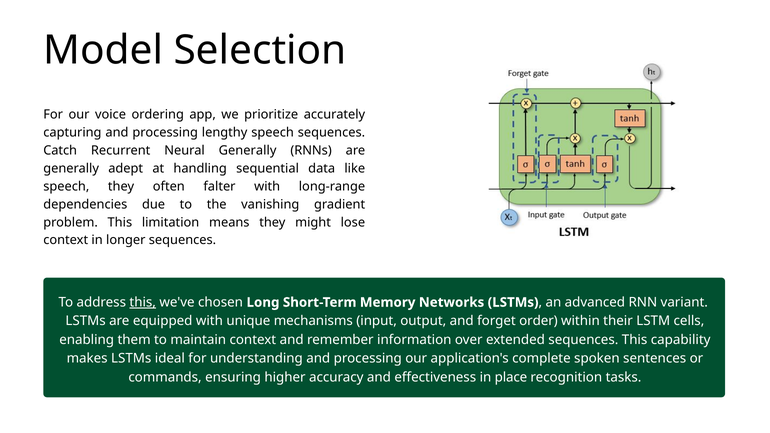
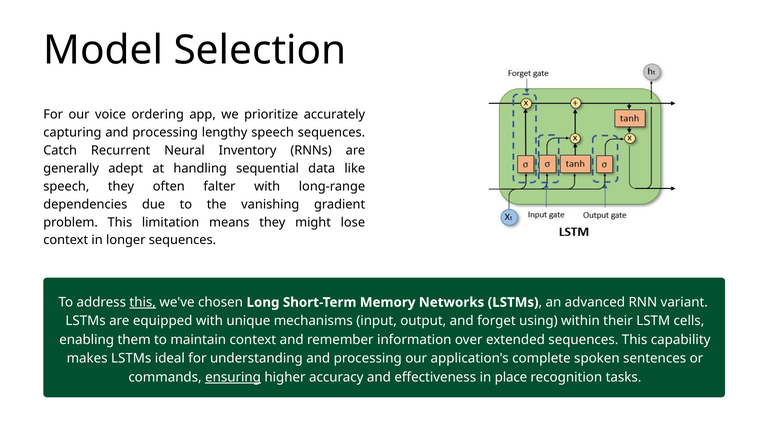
Neural Generally: Generally -> Inventory (248, 150)
order: order -> using (538, 321)
ensuring underline: none -> present (233, 377)
